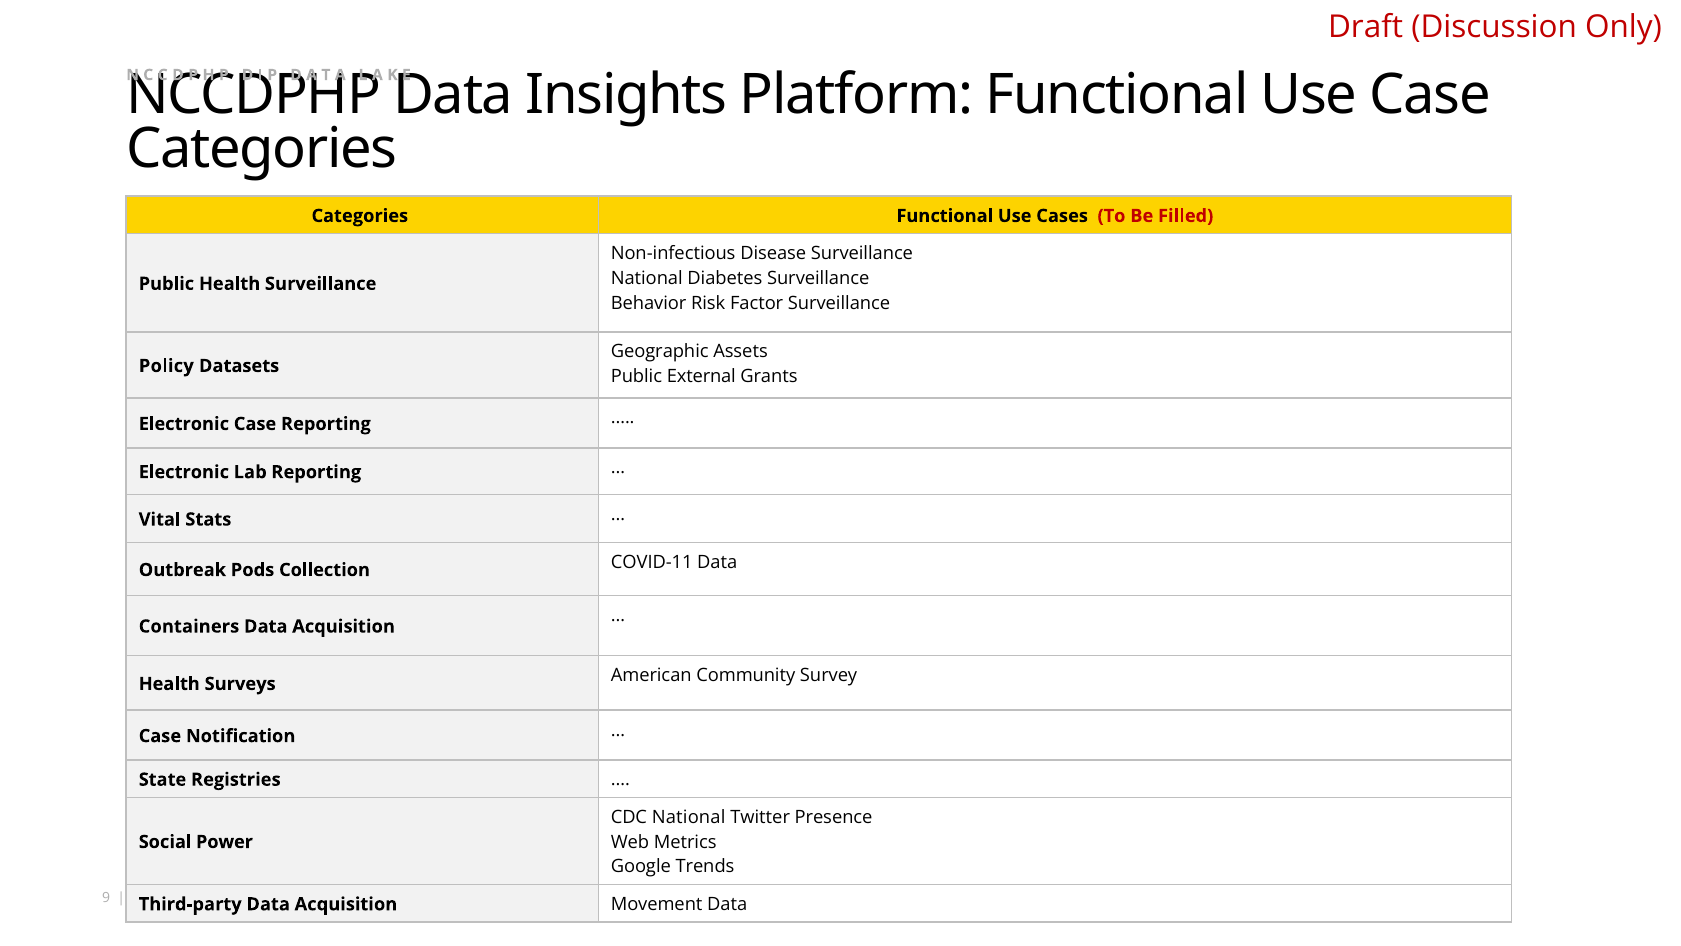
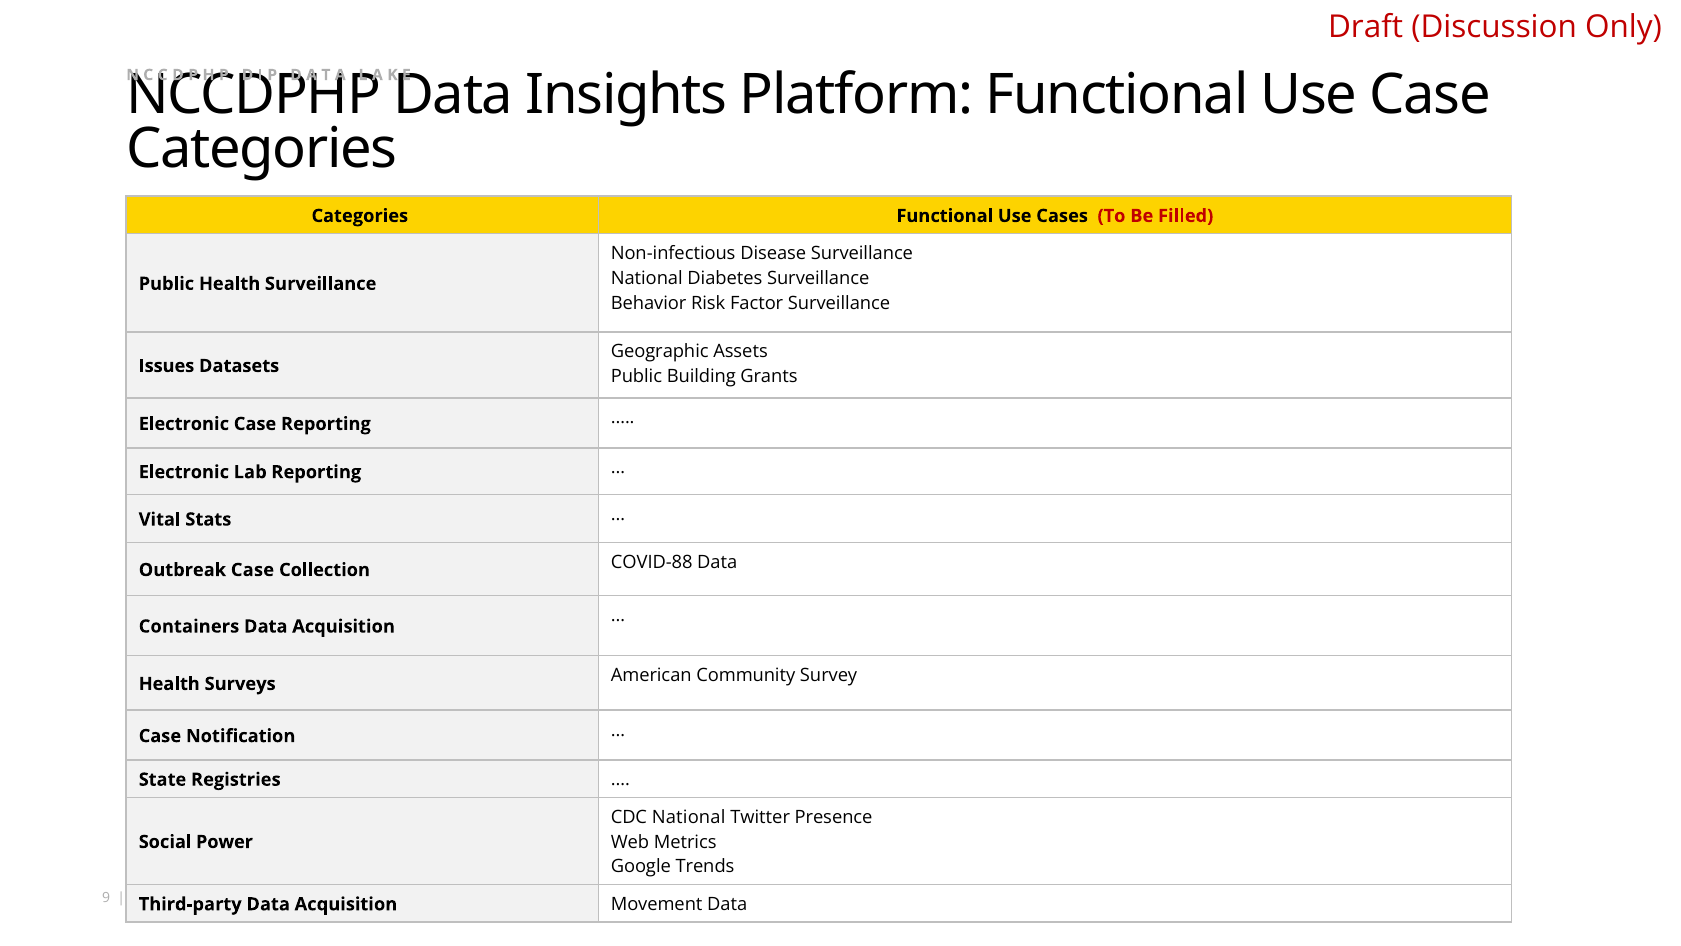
Policy: Policy -> Issues (166, 366)
External: External -> Building (701, 376)
Outbreak Pods: Pods -> Case (252, 570)
COVID-11: COVID-11 -> COVID-88 (652, 562)
